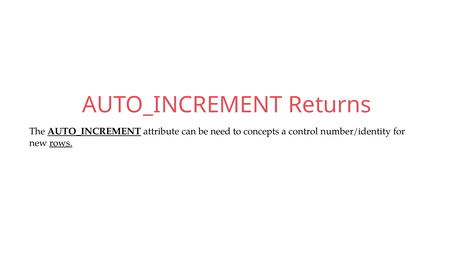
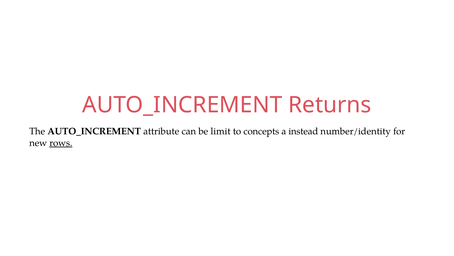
AUTO_INCREMENT underline: present -> none (94, 131)
need: need -> limit (221, 131)
control: control -> instead (303, 131)
